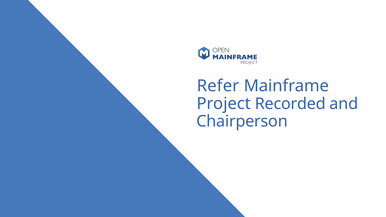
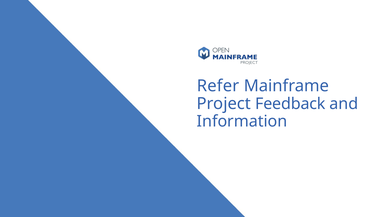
Recorded: Recorded -> Feedback (290, 104)
Chairperson: Chairperson -> Information (242, 121)
